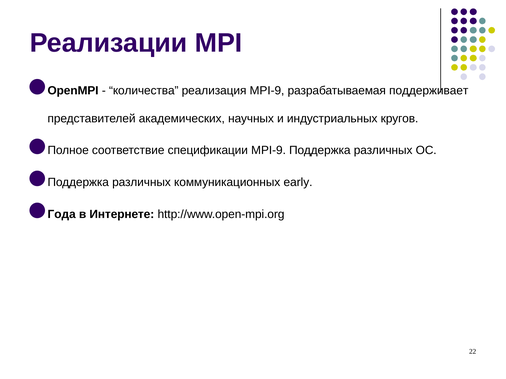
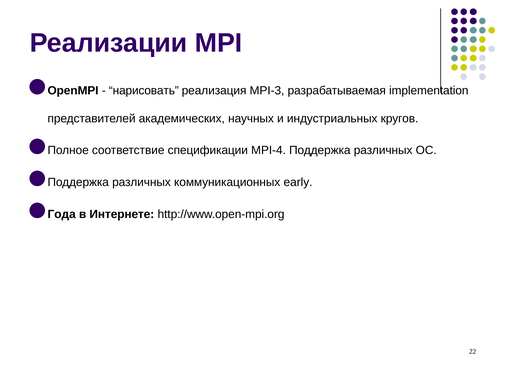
количества: количества -> нарисовать (144, 91)
реализация MPI-9: MPI-9 -> MPI-3 (267, 91)
поддерживает: поддерживает -> implementation (429, 91)
спецификации MPI-9: MPI-9 -> MPI-4 (269, 151)
